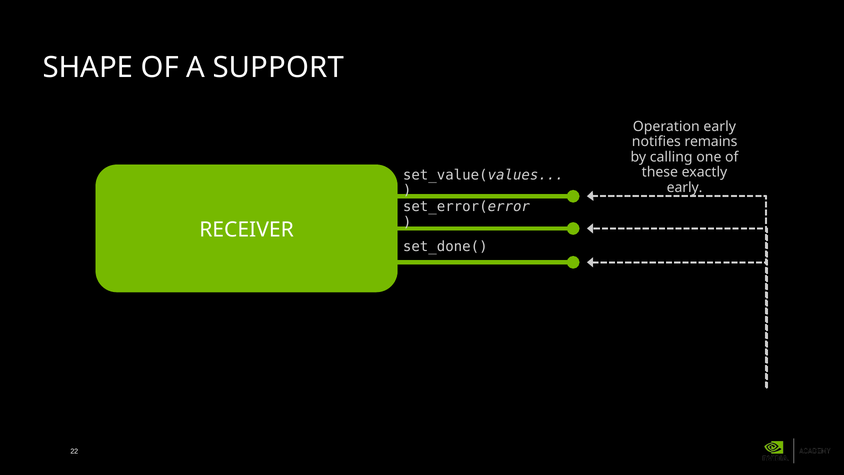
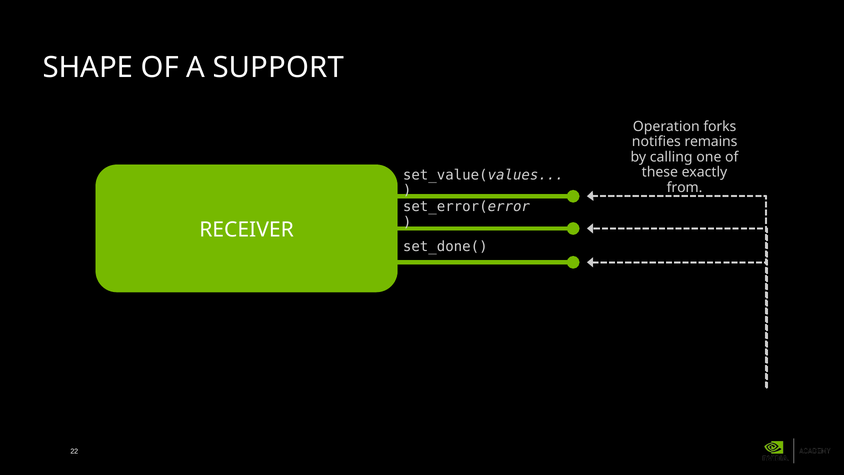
Operation early: early -> forks (720, 127)
early: early -> from (685, 187)
